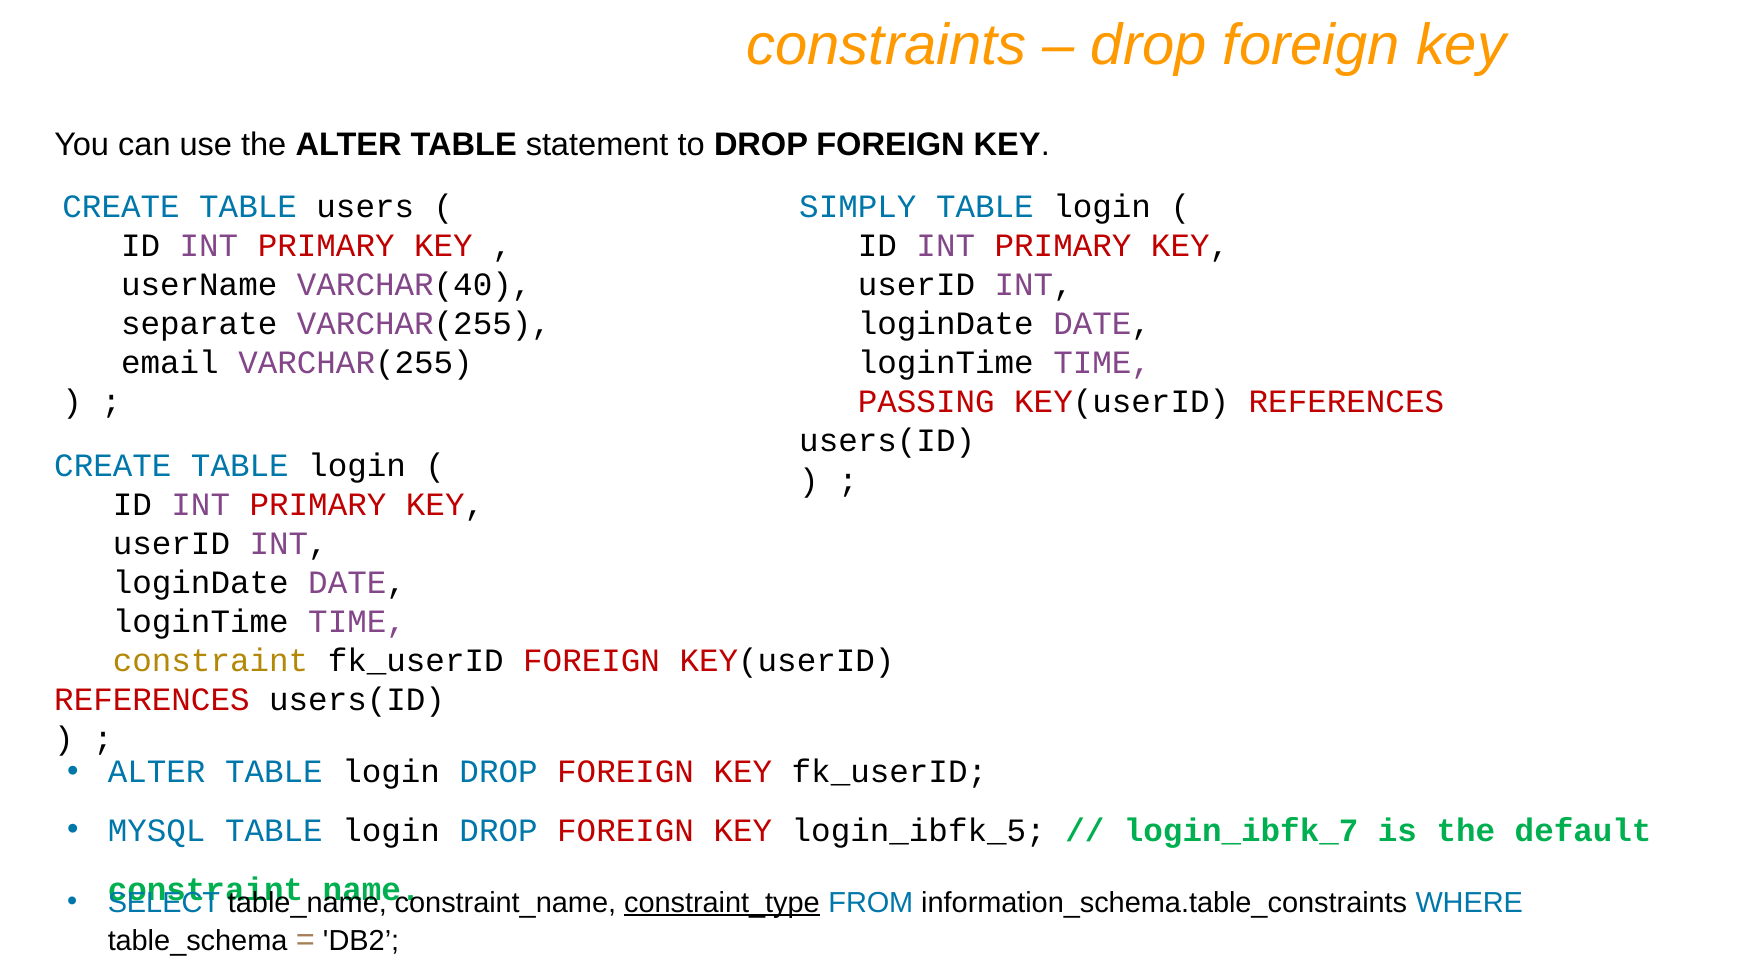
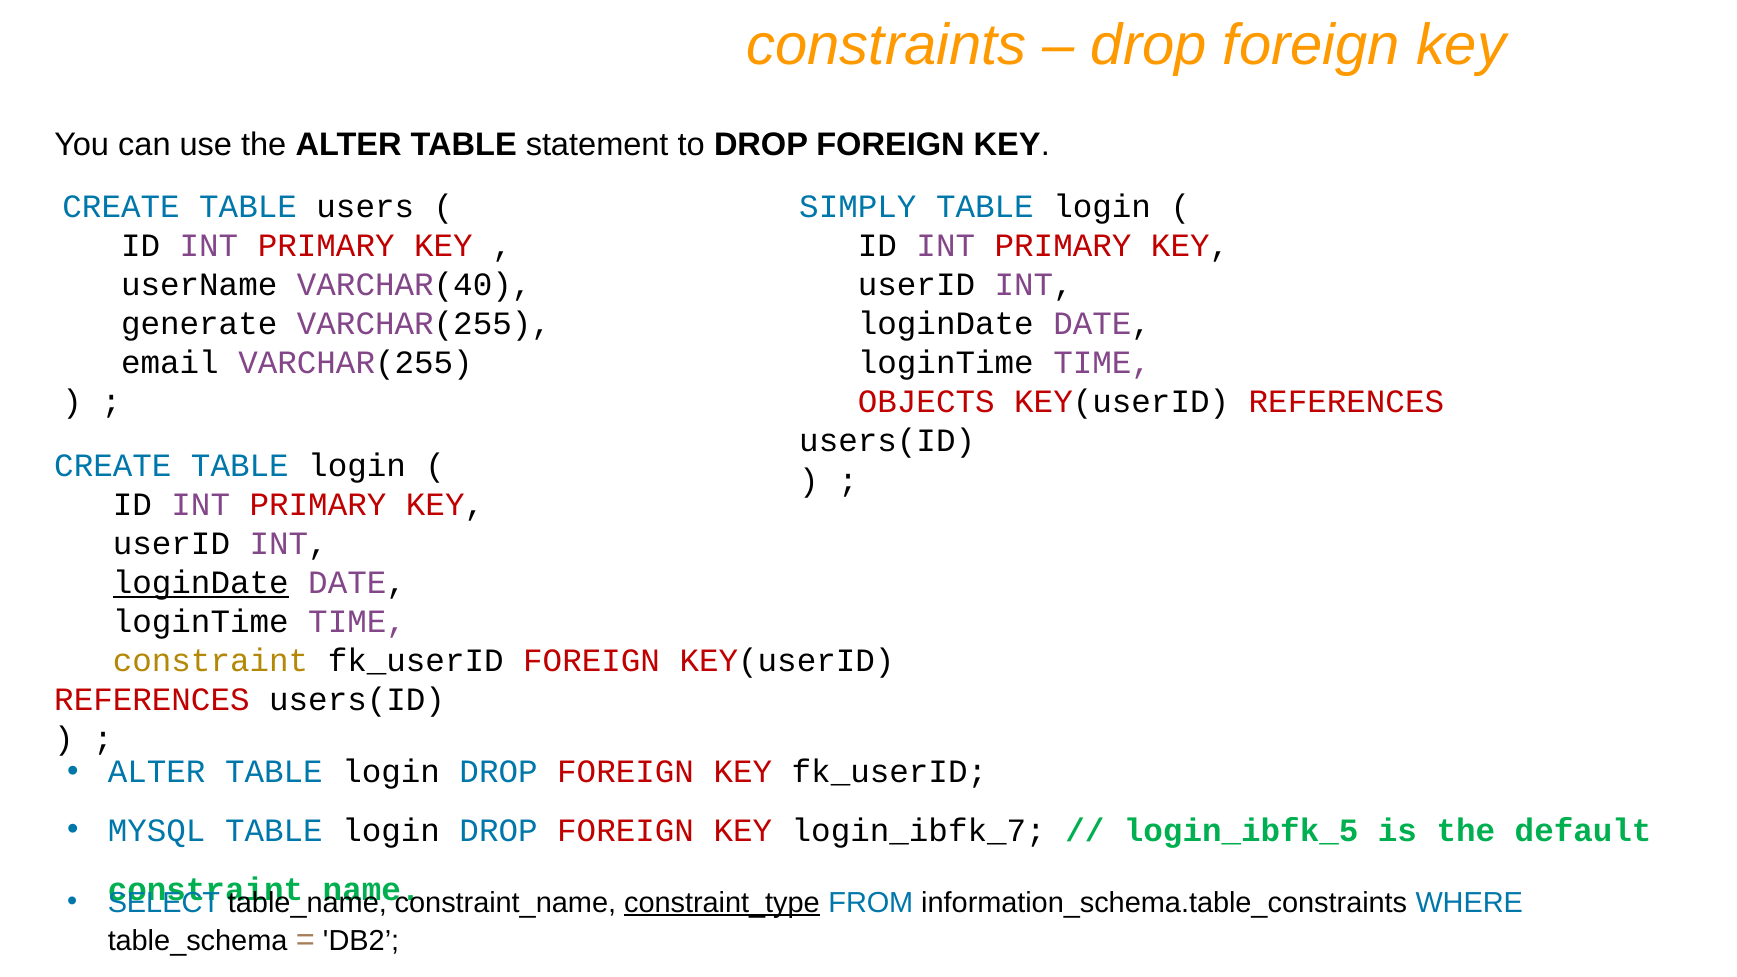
separate: separate -> generate (199, 324)
PASSING: PASSING -> OBJECTS (926, 402)
loginDate underline: none -> present (201, 583)
login_ibfk_5: login_ibfk_5 -> login_ibfk_7 (919, 831)
login_ibfk_7: login_ibfk_7 -> login_ibfk_5 (1241, 831)
